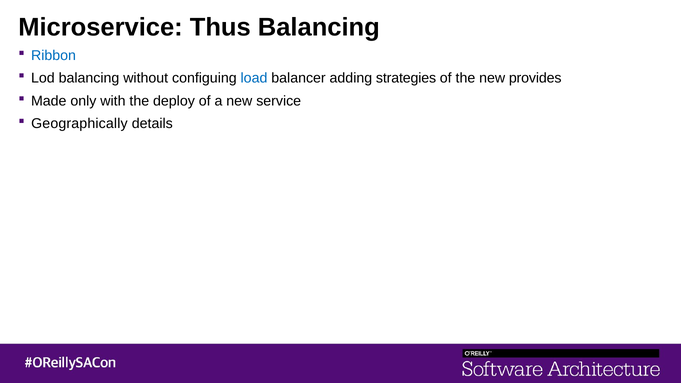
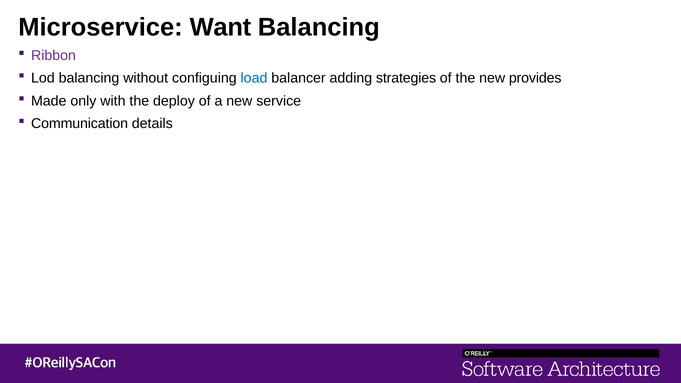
Thus: Thus -> Want (220, 27)
Ribbon colour: blue -> purple (54, 55)
Geographically: Geographically -> Communication (80, 124)
